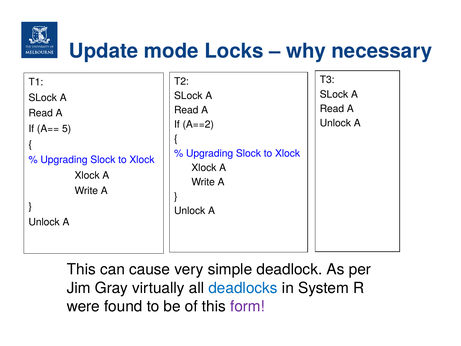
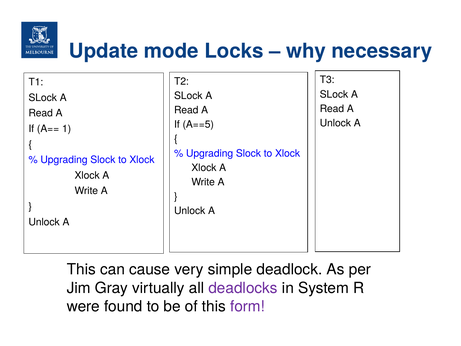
A==2: A==2 -> A==5 (198, 124)
5: 5 -> 1 (67, 129)
deadlocks colour: blue -> purple (243, 288)
